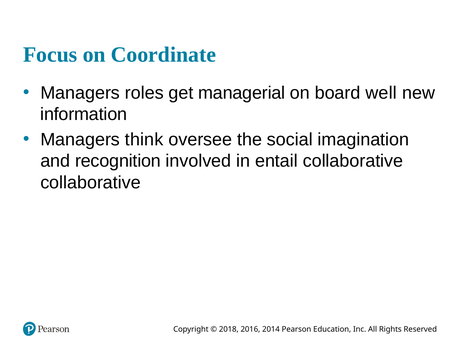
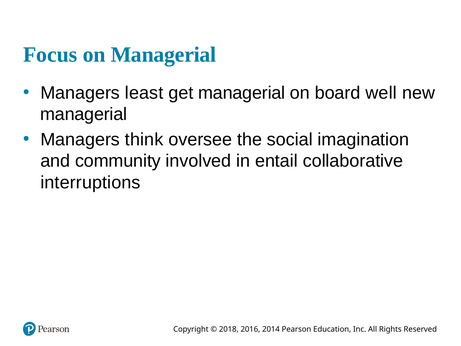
on Coordinate: Coordinate -> Managerial (163, 55)
roles: roles -> least (144, 93)
information: information -> managerial (84, 114)
recognition: recognition -> community (118, 161)
collaborative: collaborative -> interruptions (90, 182)
